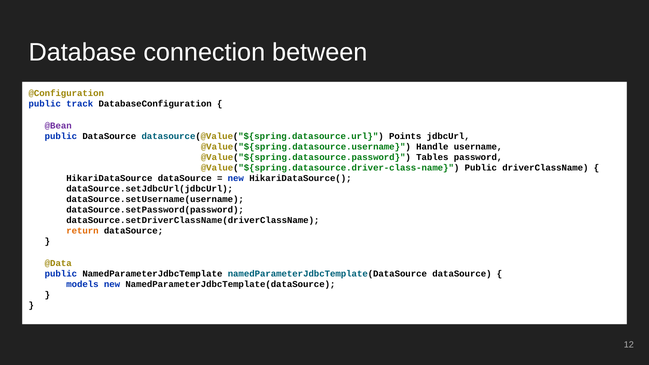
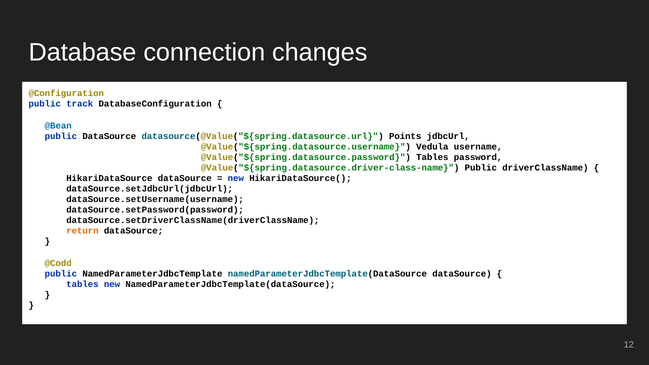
between: between -> changes (320, 53)
@Bean colour: purple -> blue (58, 126)
Handle: Handle -> Vedula (432, 147)
@Data: @Data -> @Codd (58, 263)
models: models -> tables (82, 284)
